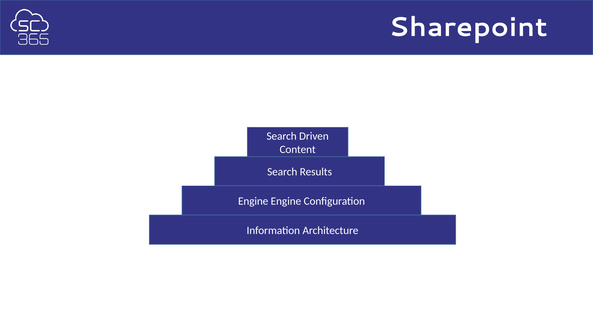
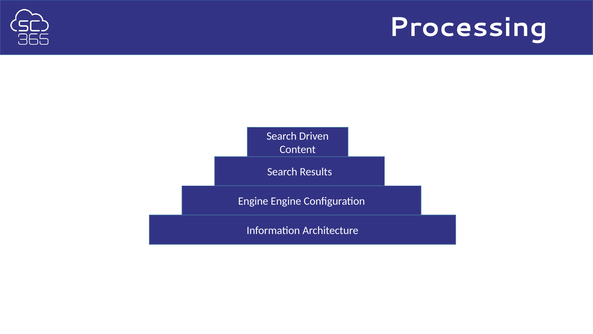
Sharepoint: Sharepoint -> Processing (468, 27)
